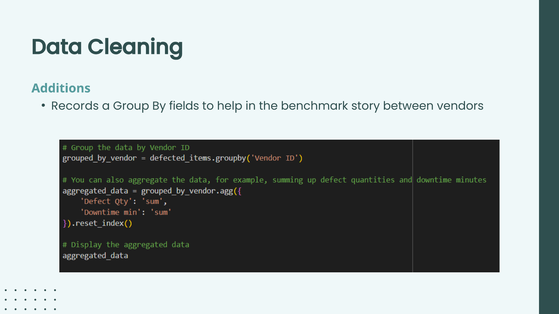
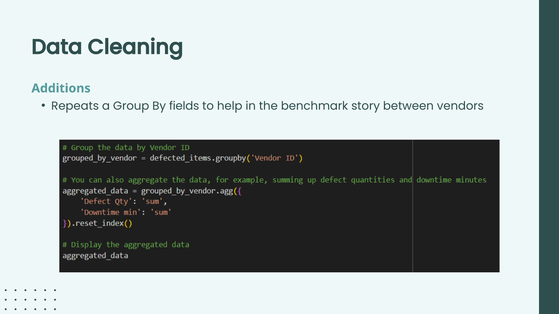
Records: Records -> Repeats (75, 106)
